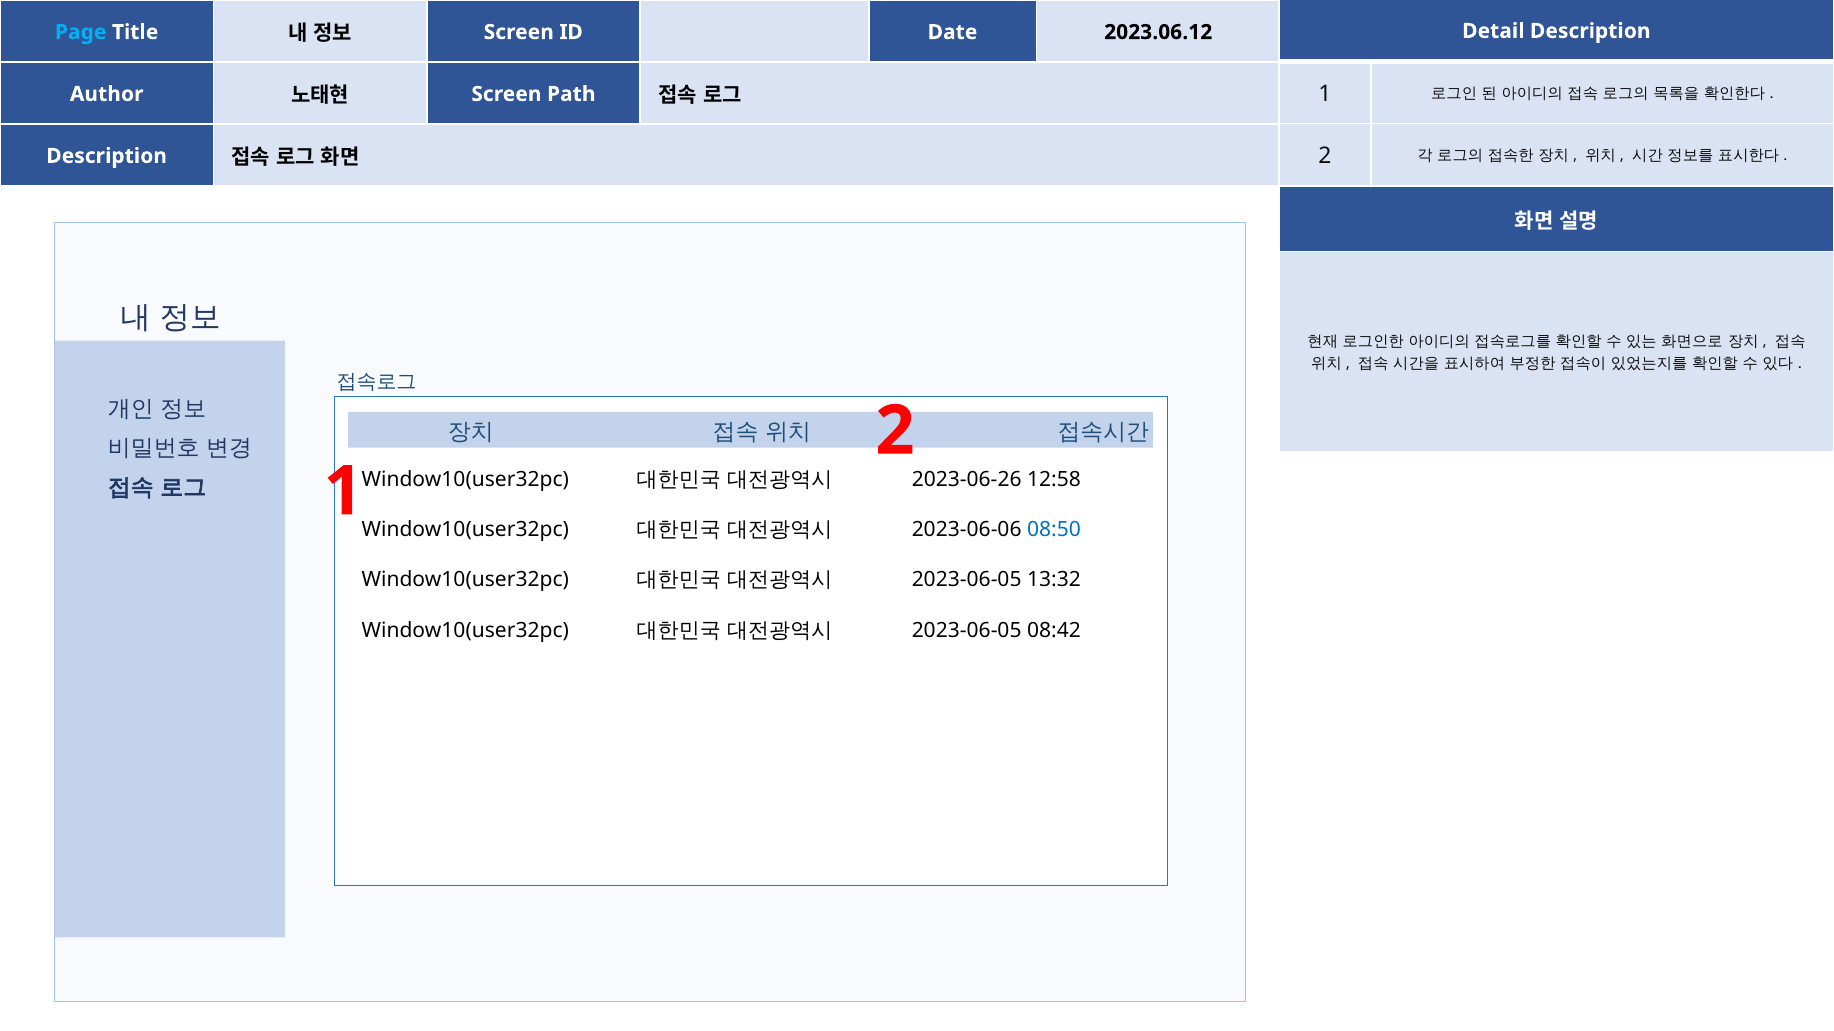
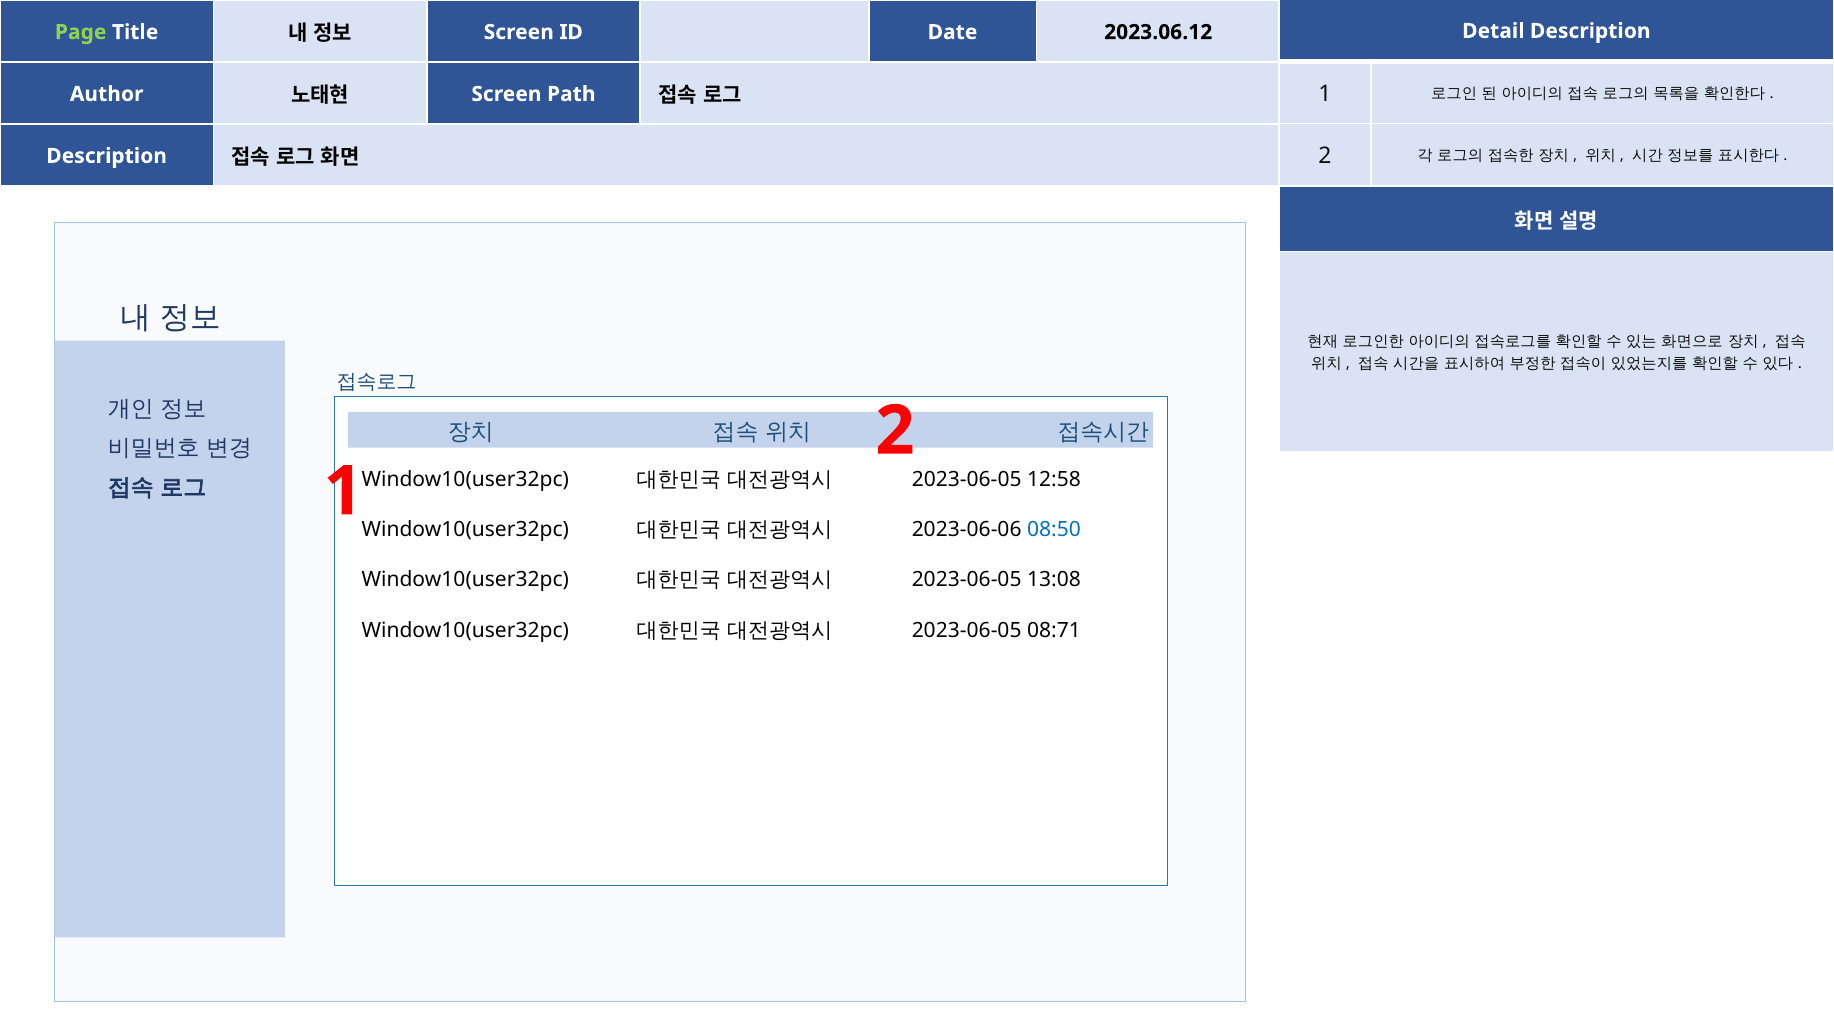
Page colour: light blue -> light green (81, 32)
2023-06-26: 2023-06-26 -> 2023-06-05 (967, 479)
13:32: 13:32 -> 13:08 (1054, 580)
08:42: 08:42 -> 08:71 (1054, 631)
